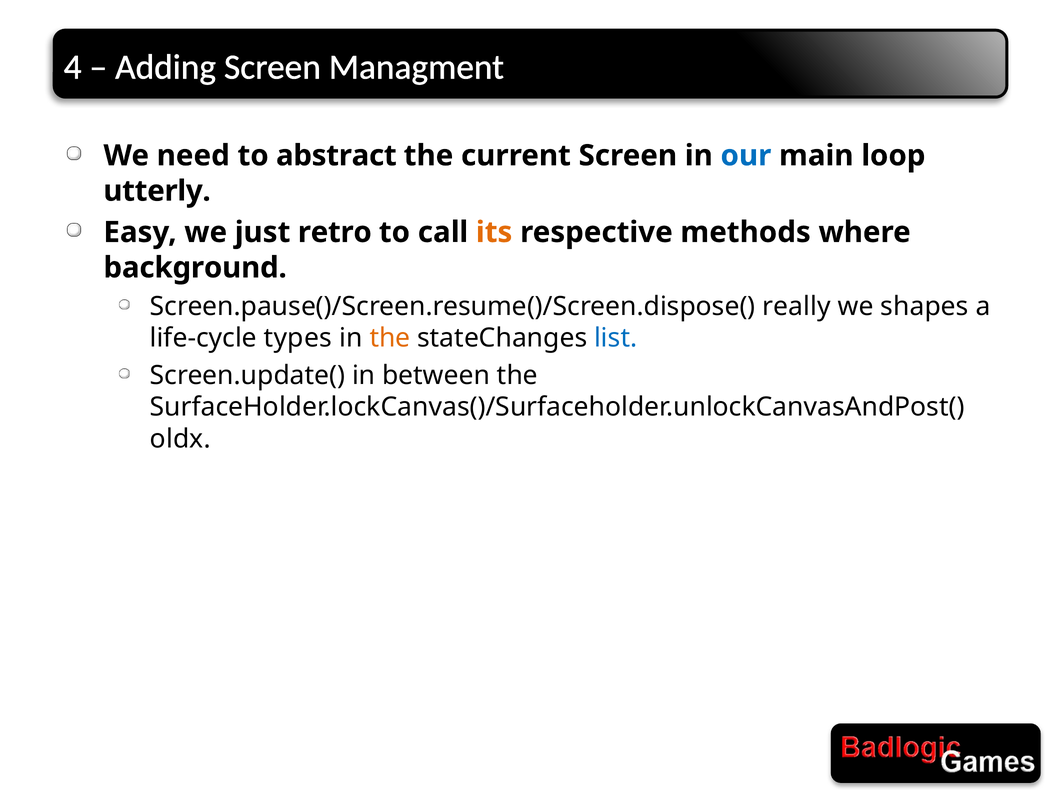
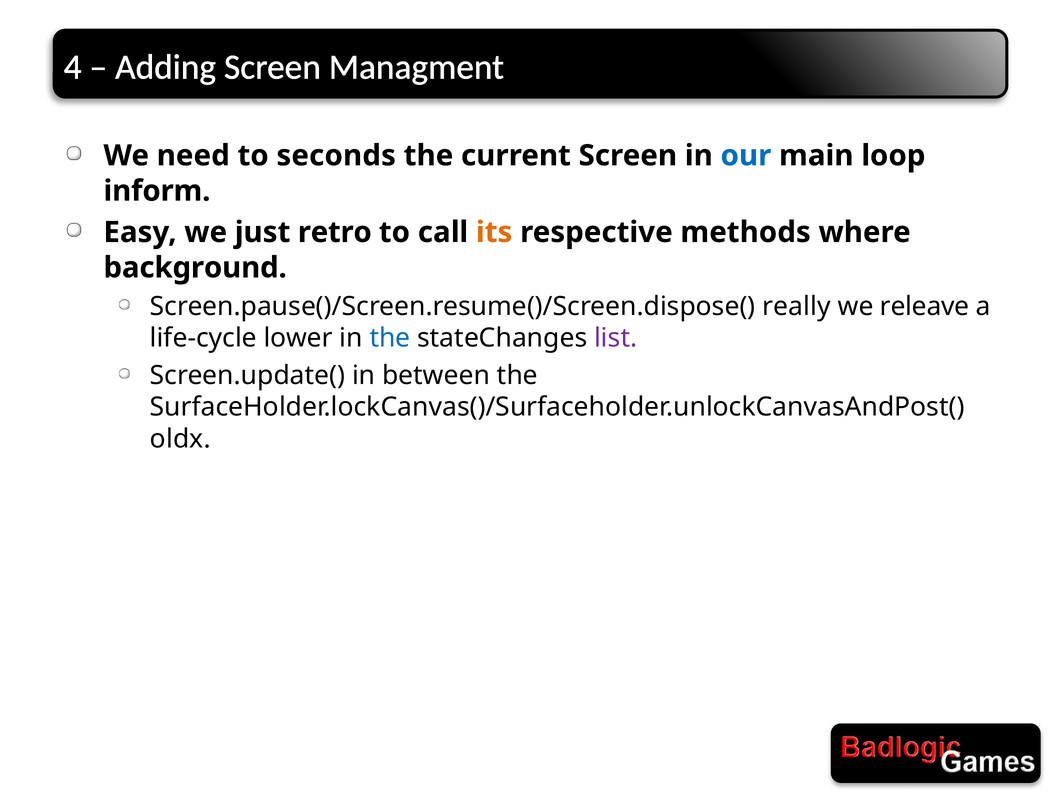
abstract: abstract -> seconds (336, 156)
utterly: utterly -> inform (157, 191)
shapes: shapes -> releave (925, 306)
types: types -> lower (298, 338)
the colour: orange -> blue (390, 338)
list colour: blue -> purple (616, 338)
